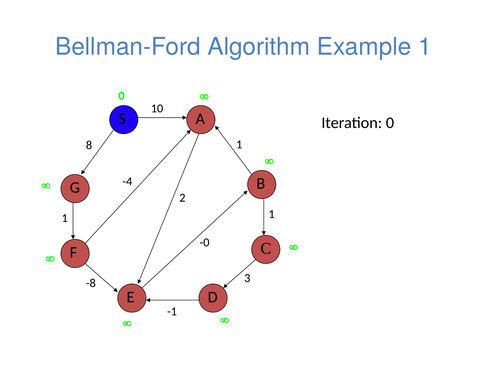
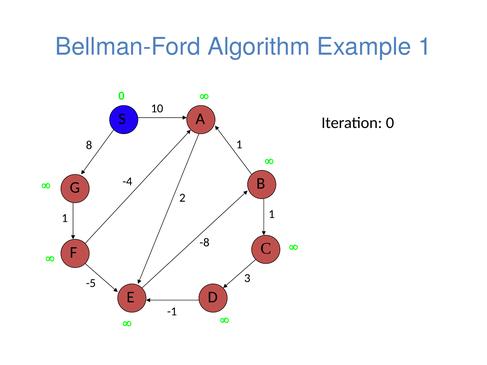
-0: -0 -> -8 (205, 243)
-8: -8 -> -5 (91, 283)
